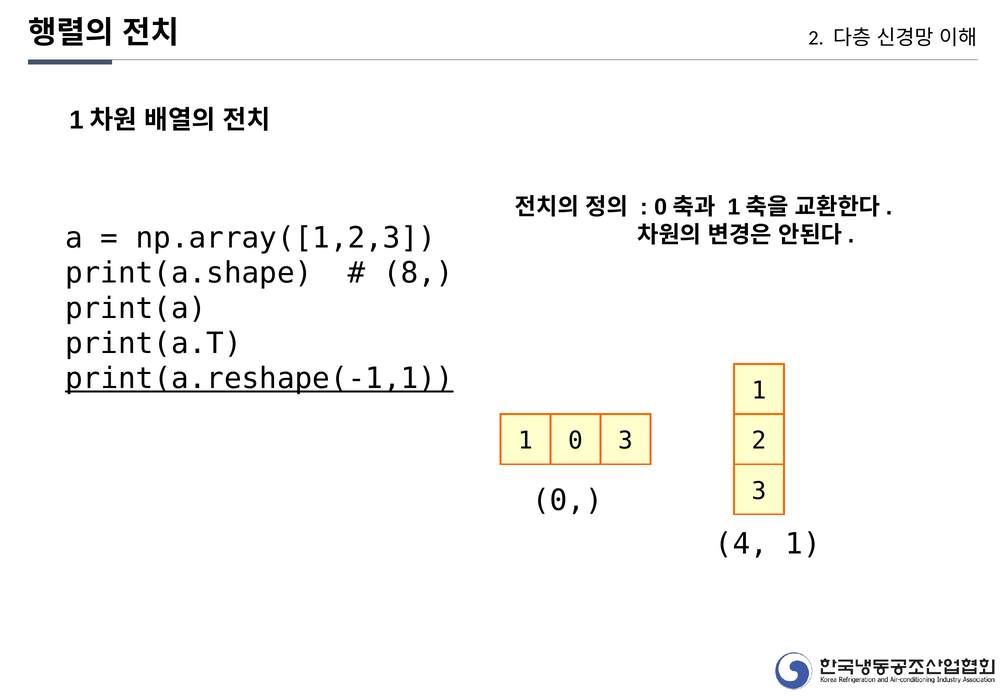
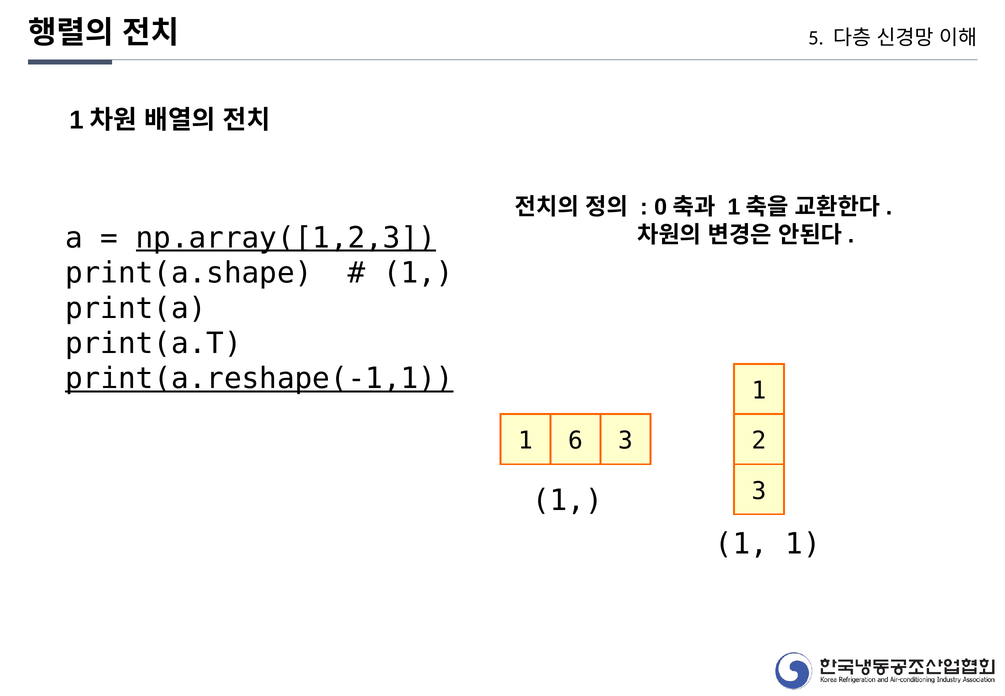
2: 2 -> 5 (816, 38)
np.array([1,2,3 underline: none -> present (286, 238)
8: 8 -> 1 (418, 273)
0: 0 -> 6 (576, 441)
0: 0 -> 1 (567, 500)
4: 4 -> 1 (741, 544)
